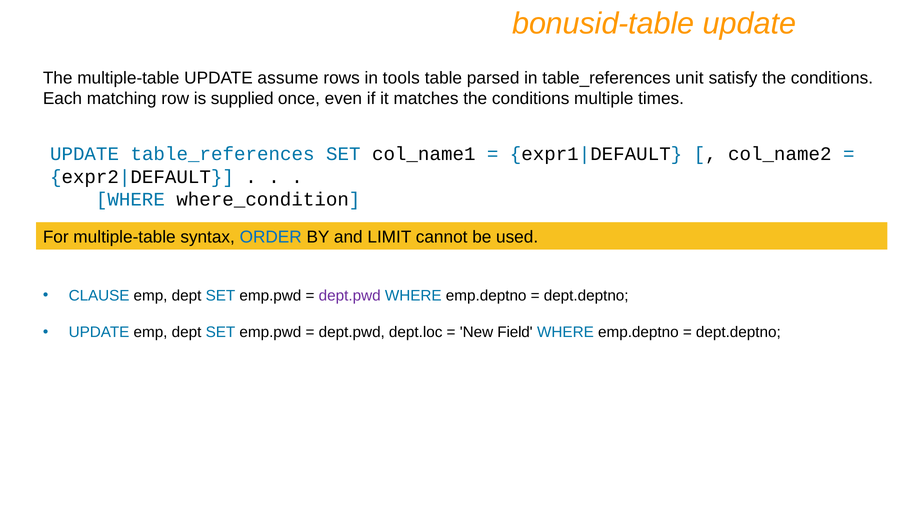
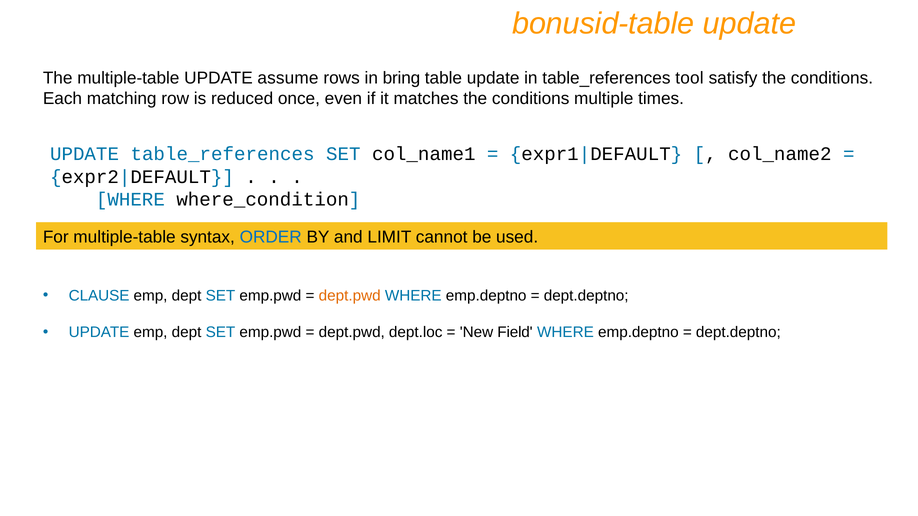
tools: tools -> bring (401, 78)
table parsed: parsed -> update (493, 78)
unit: unit -> tool (689, 78)
supplied: supplied -> reduced (242, 99)
dept.pwd colour: purple -> orange (350, 296)
